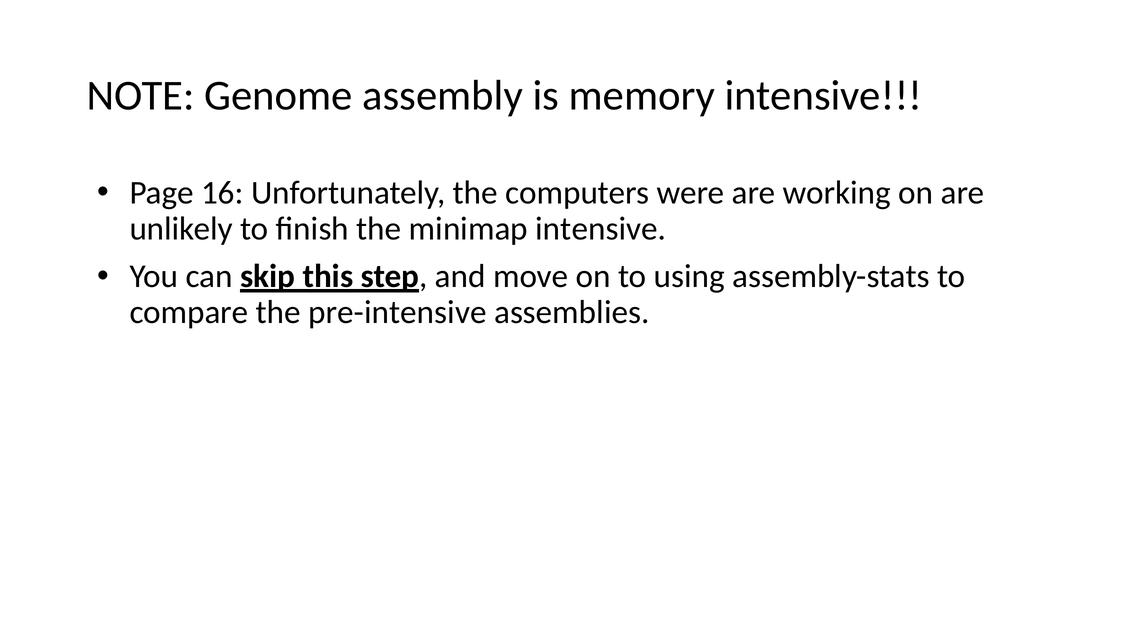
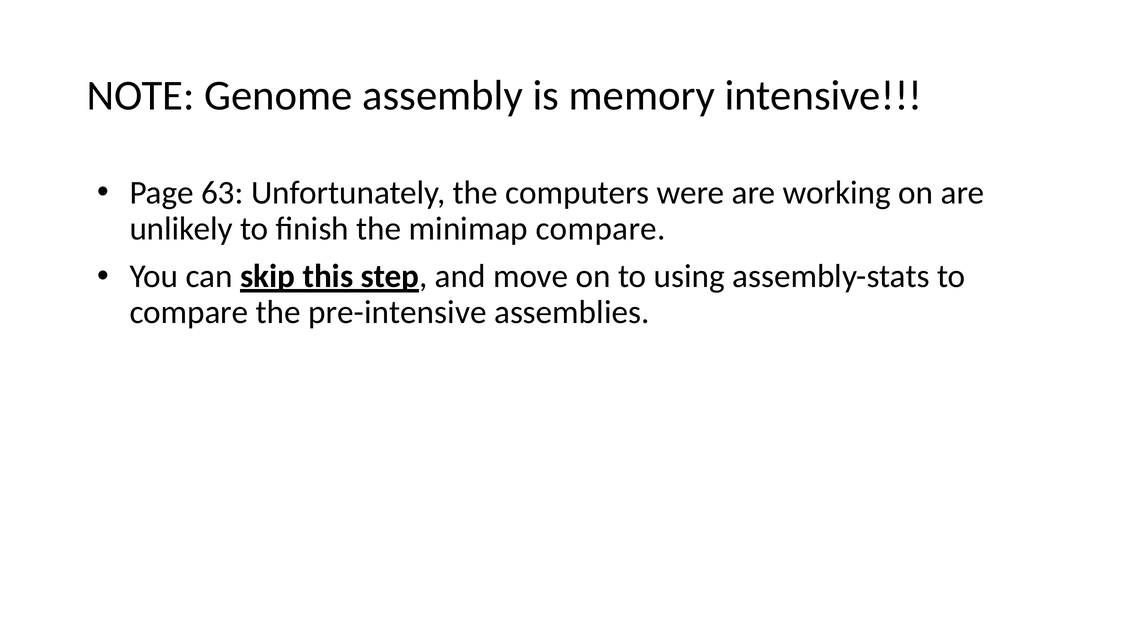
16: 16 -> 63 (222, 193)
minimap intensive: intensive -> compare (601, 228)
